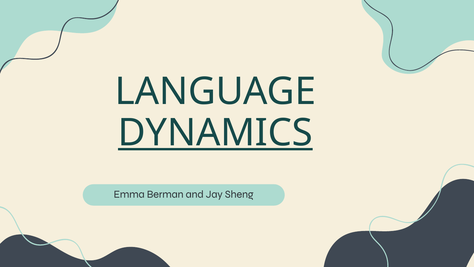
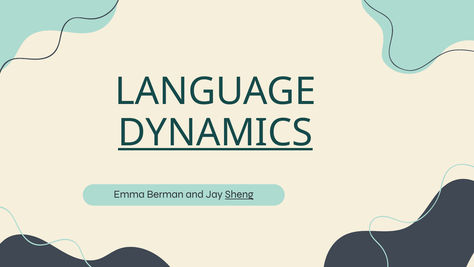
Sheng underline: none -> present (239, 194)
